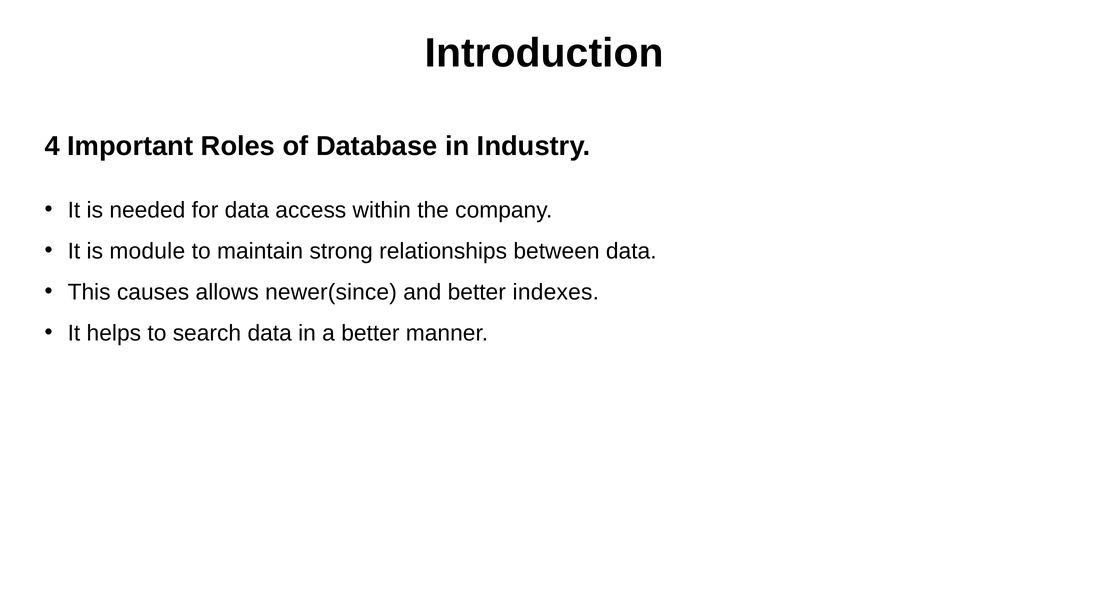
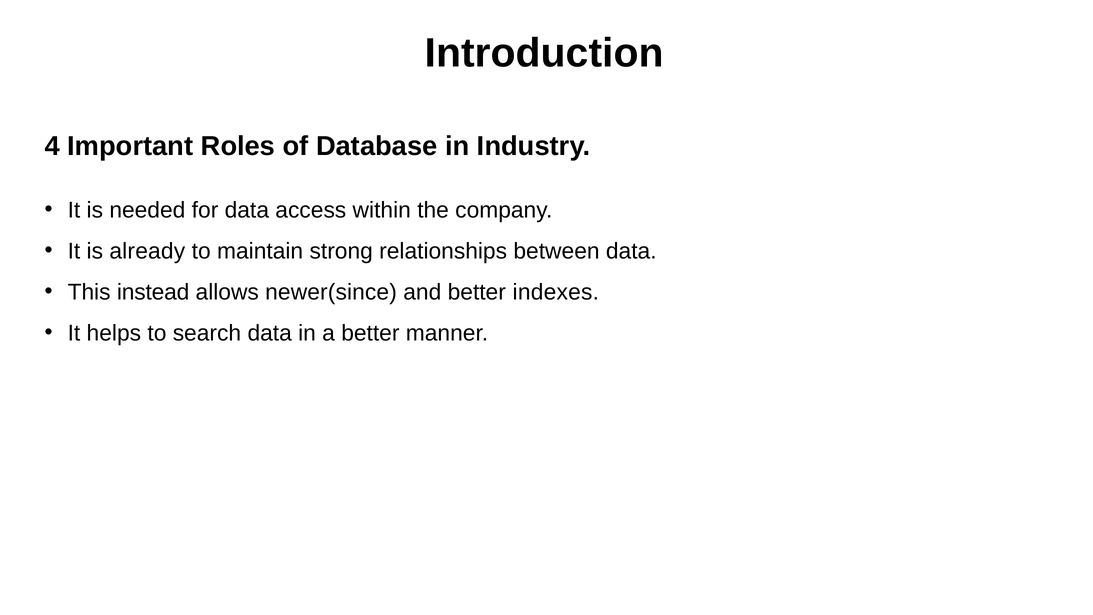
module: module -> already (147, 251)
causes: causes -> instead (153, 292)
